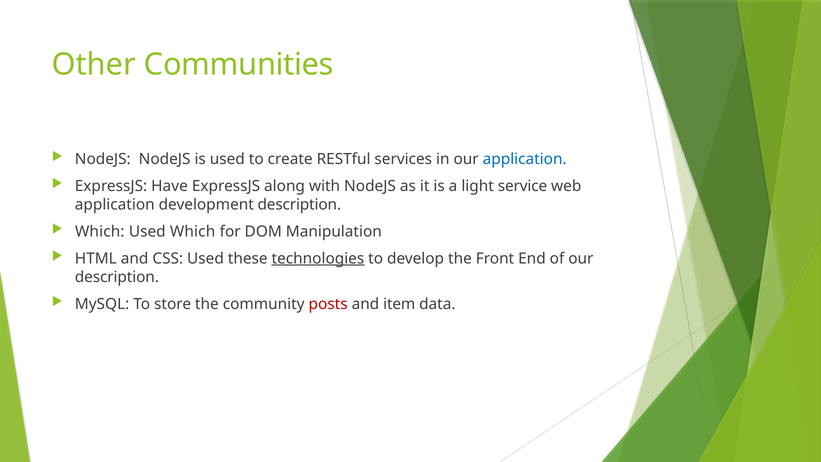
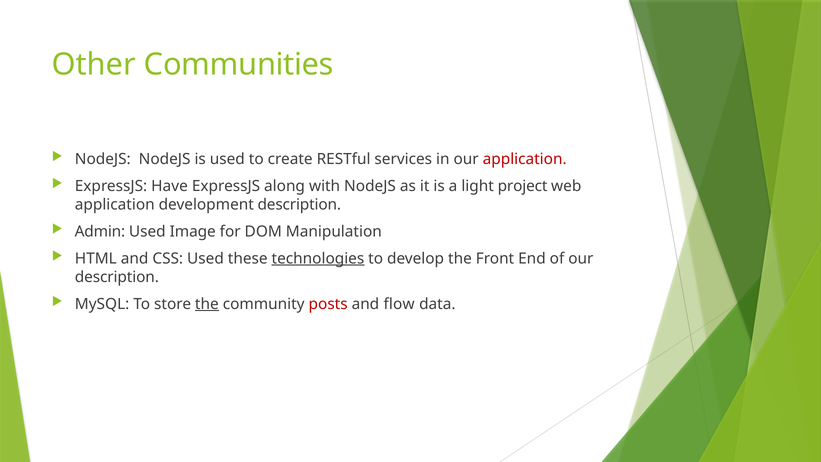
application colour: blue -> red (525, 159)
service: service -> project (523, 186)
Which: Which -> Admin (100, 231)
Used Which: Which -> Image (193, 231)
the underline: none -> present (207, 304)
item: item -> flow (399, 304)
